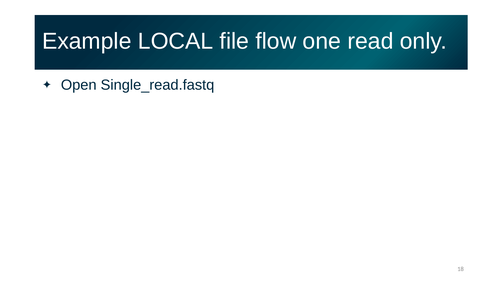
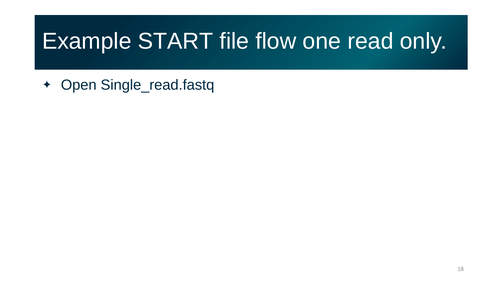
LOCAL: LOCAL -> START (176, 41)
